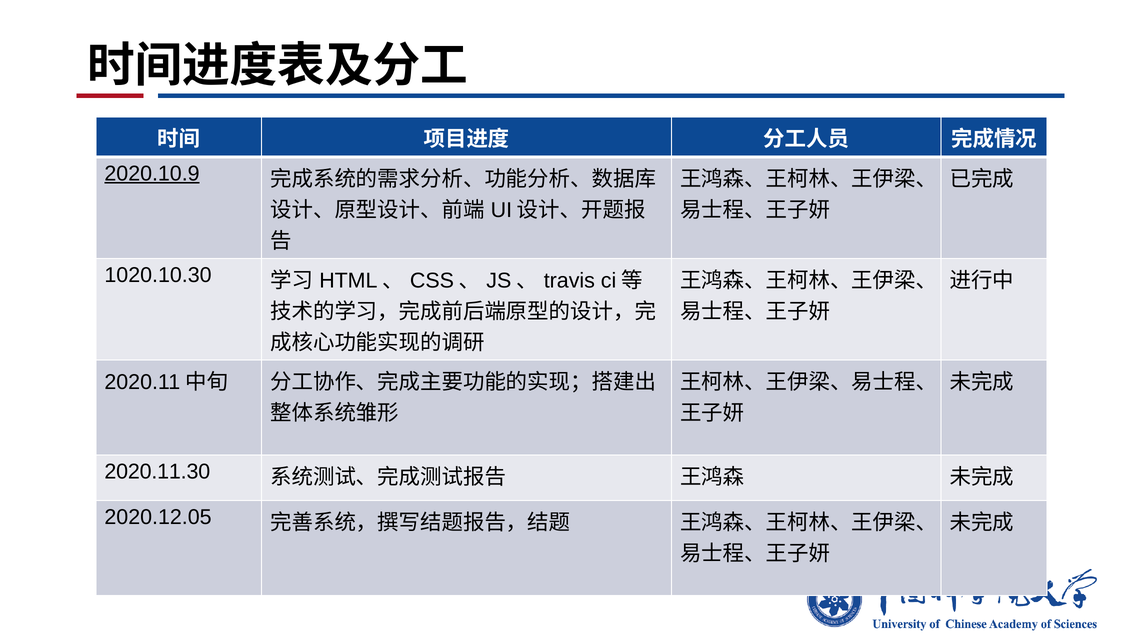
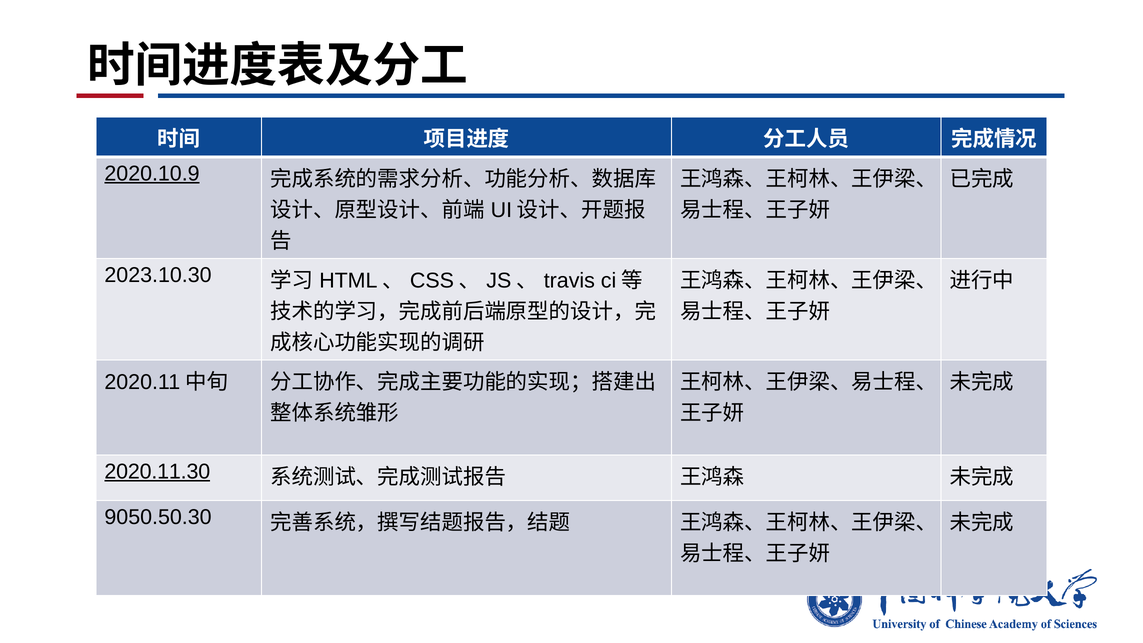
1020.10.30: 1020.10.30 -> 2023.10.30 (158, 275)
2020.11.30 underline: none -> present (157, 471)
2020.12.05: 2020.12.05 -> 9050.50.30 (158, 517)
